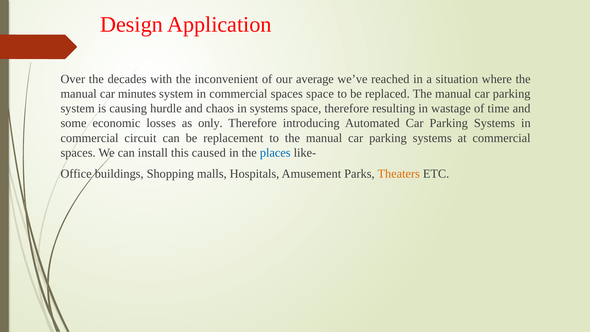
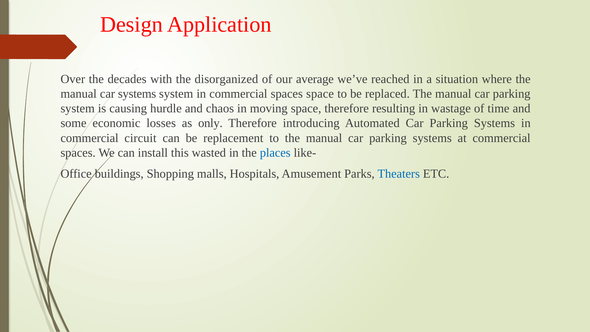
inconvenient: inconvenient -> disorganized (226, 79)
car minutes: minutes -> systems (137, 94)
in systems: systems -> moving (269, 108)
caused: caused -> wasted (209, 153)
Theaters colour: orange -> blue (399, 174)
